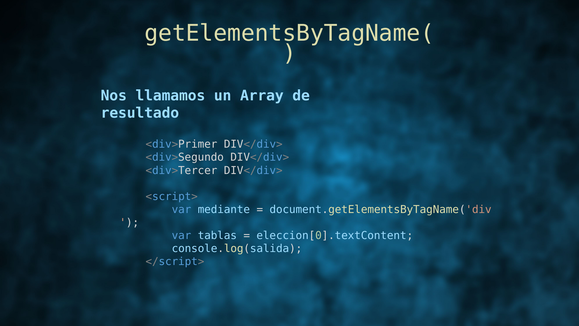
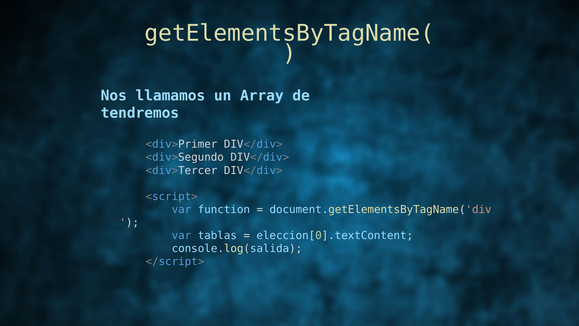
resultado: resultado -> tendremos (140, 113)
mediante: mediante -> function (224, 209)
